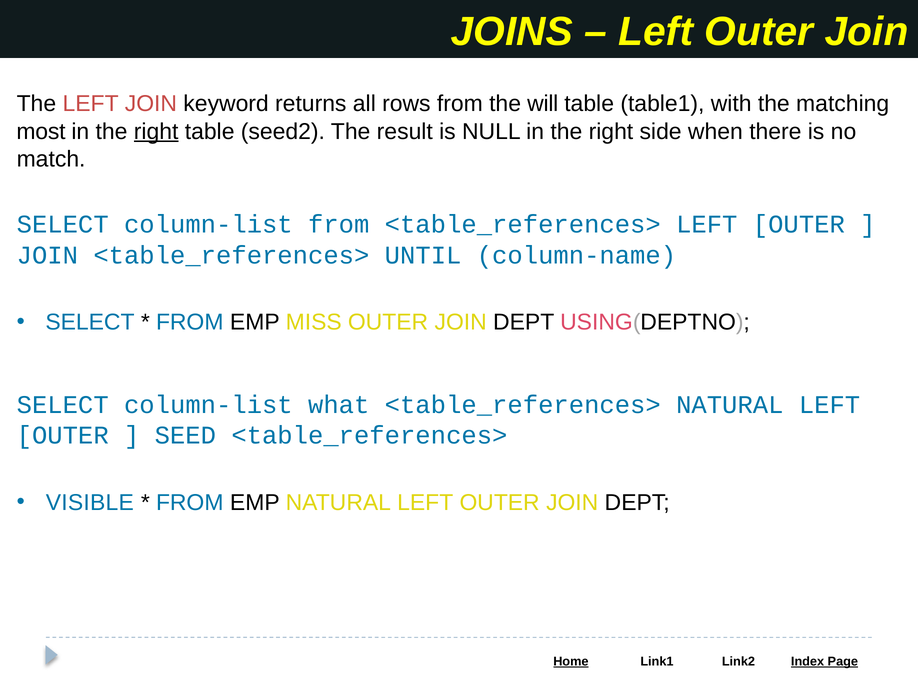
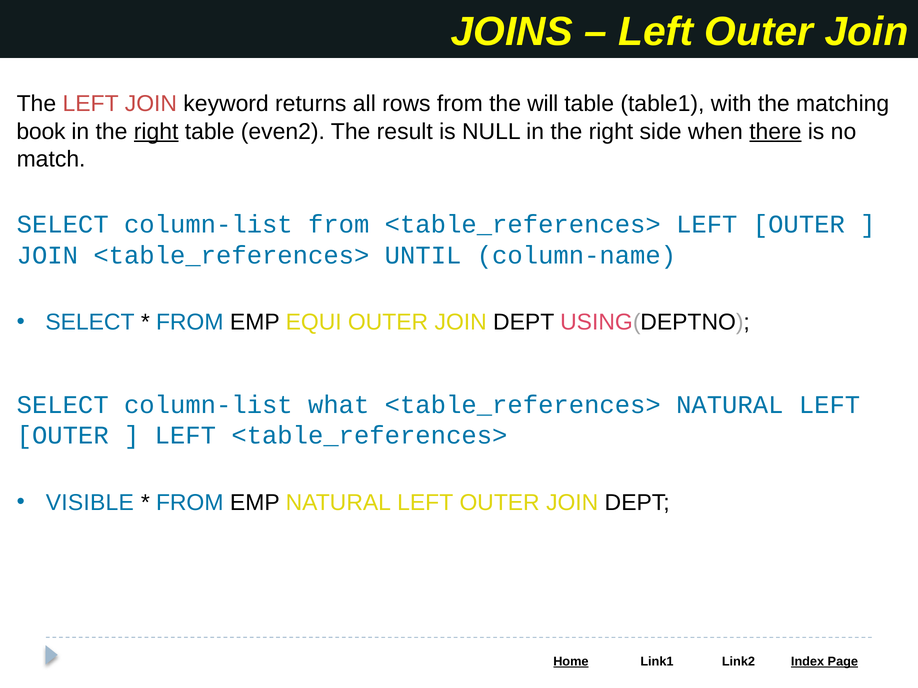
most: most -> book (41, 132)
seed2: seed2 -> even2 (283, 132)
there underline: none -> present (775, 132)
MISS: MISS -> EQUI (314, 322)
SEED: SEED -> LEFT (185, 436)
